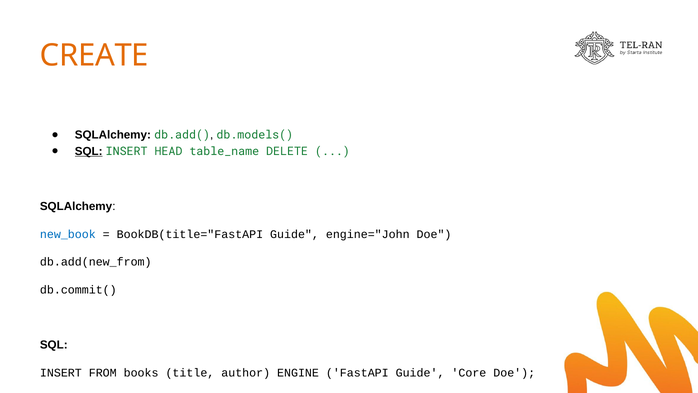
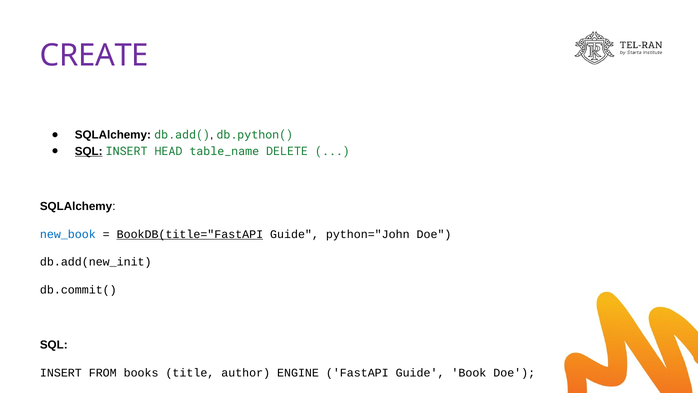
CREATE colour: orange -> purple (94, 55)
db.models(: db.models( -> db.python( (255, 135)
BookDB(title="FastAPI underline: none -> present (190, 234)
engine="John: engine="John -> python="John (368, 234)
db.add(new_from: db.add(new_from -> db.add(new_init (96, 262)
Core: Core -> Book (469, 372)
